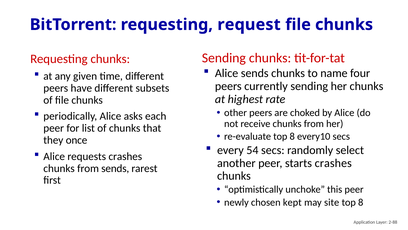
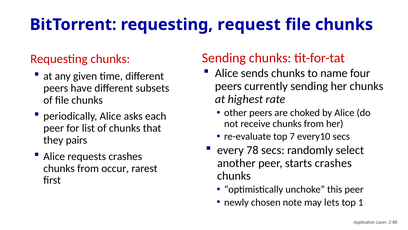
re-evaluate top 8: 8 -> 7 (292, 136)
once: once -> pairs (77, 140)
54: 54 -> 78 (252, 150)
from sends: sends -> occur (115, 168)
kept: kept -> note (292, 202)
site: site -> lets (332, 202)
8: 8 -> 1 (361, 202)
